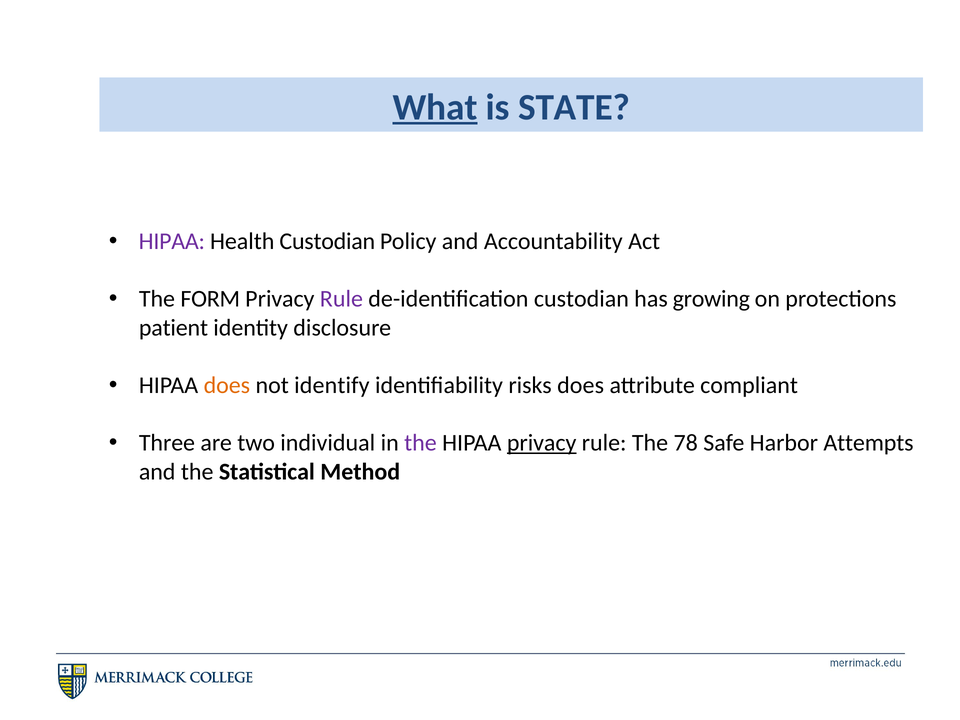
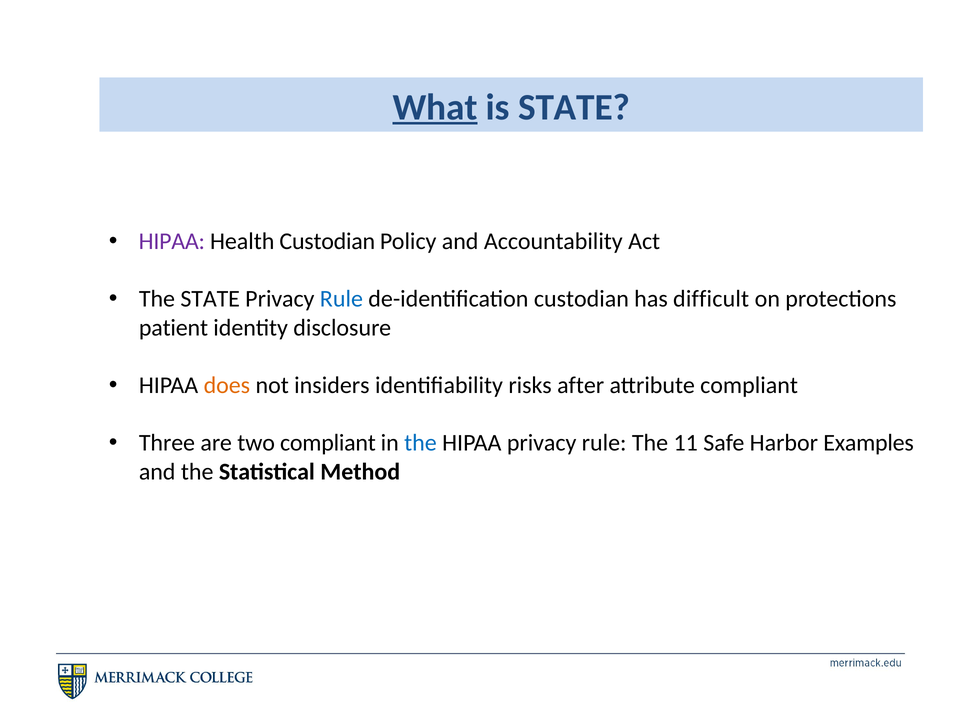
The FORM: FORM -> STATE (210, 299)
Rule colour: purple -> blue (341, 299)
growing: growing -> difficult (711, 299)
identify: identify -> insiders (332, 385)
risks does: does -> after (581, 385)
two individual: individual -> compliant (328, 443)
the colour: purple -> blue (420, 443)
privacy underline: present -> none (542, 443)
78: 78 -> 11 (686, 443)
Attempts: Attempts -> Examples (869, 443)
